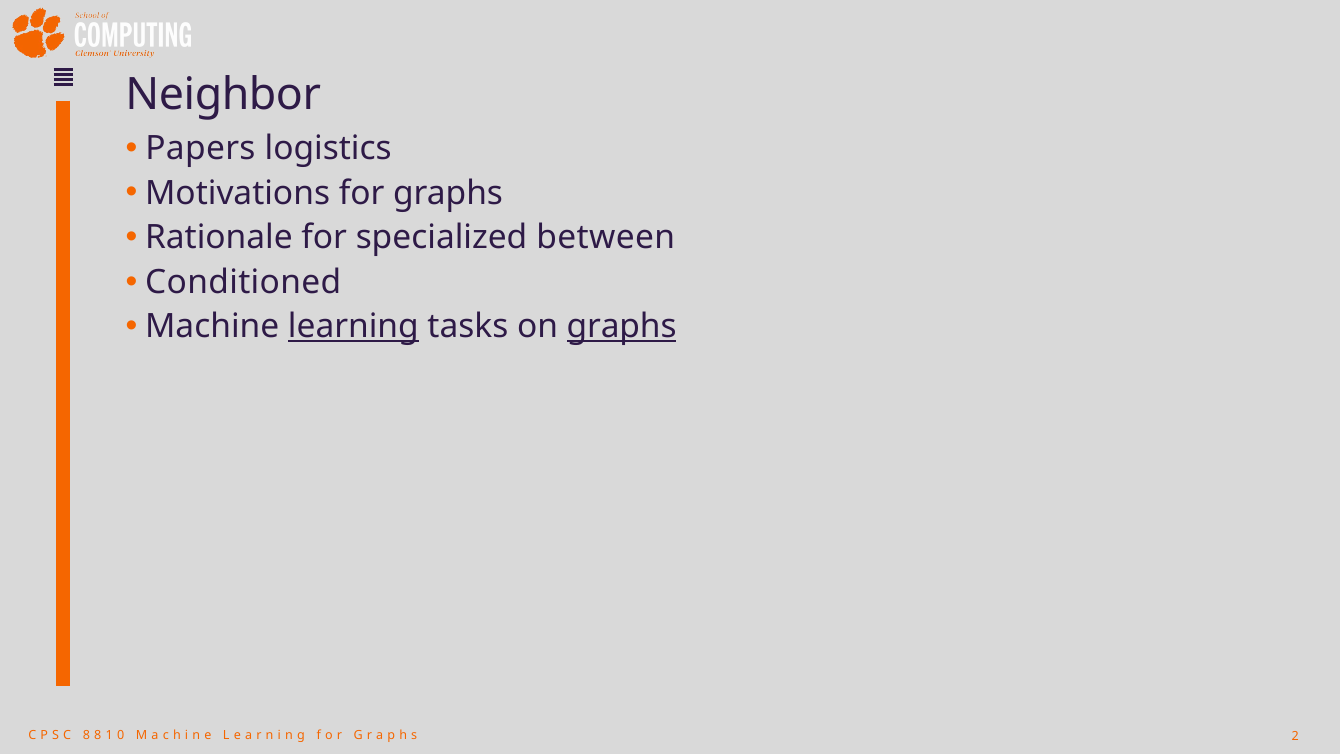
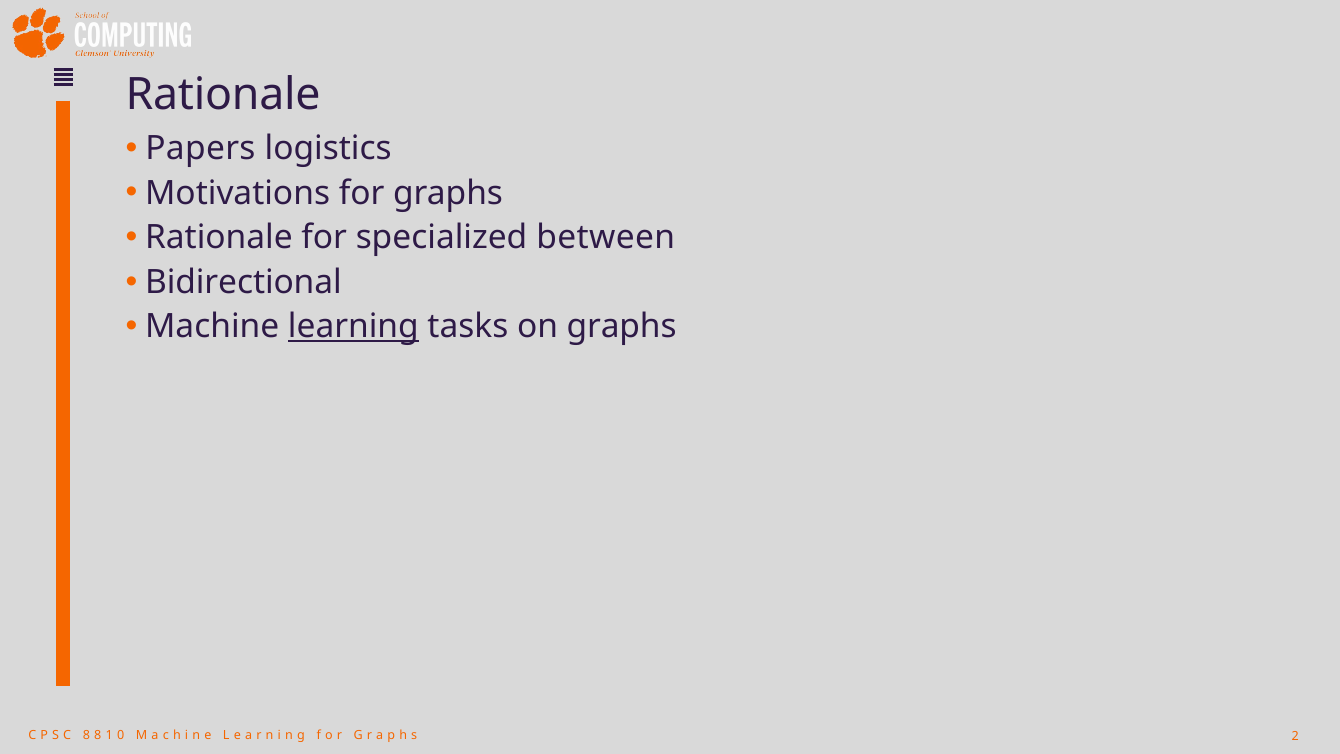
Neighbor: Neighbor -> Rationale (223, 94)
Conditioned: Conditioned -> Bidirectional (243, 282)
graphs underline: present -> none (622, 327)
